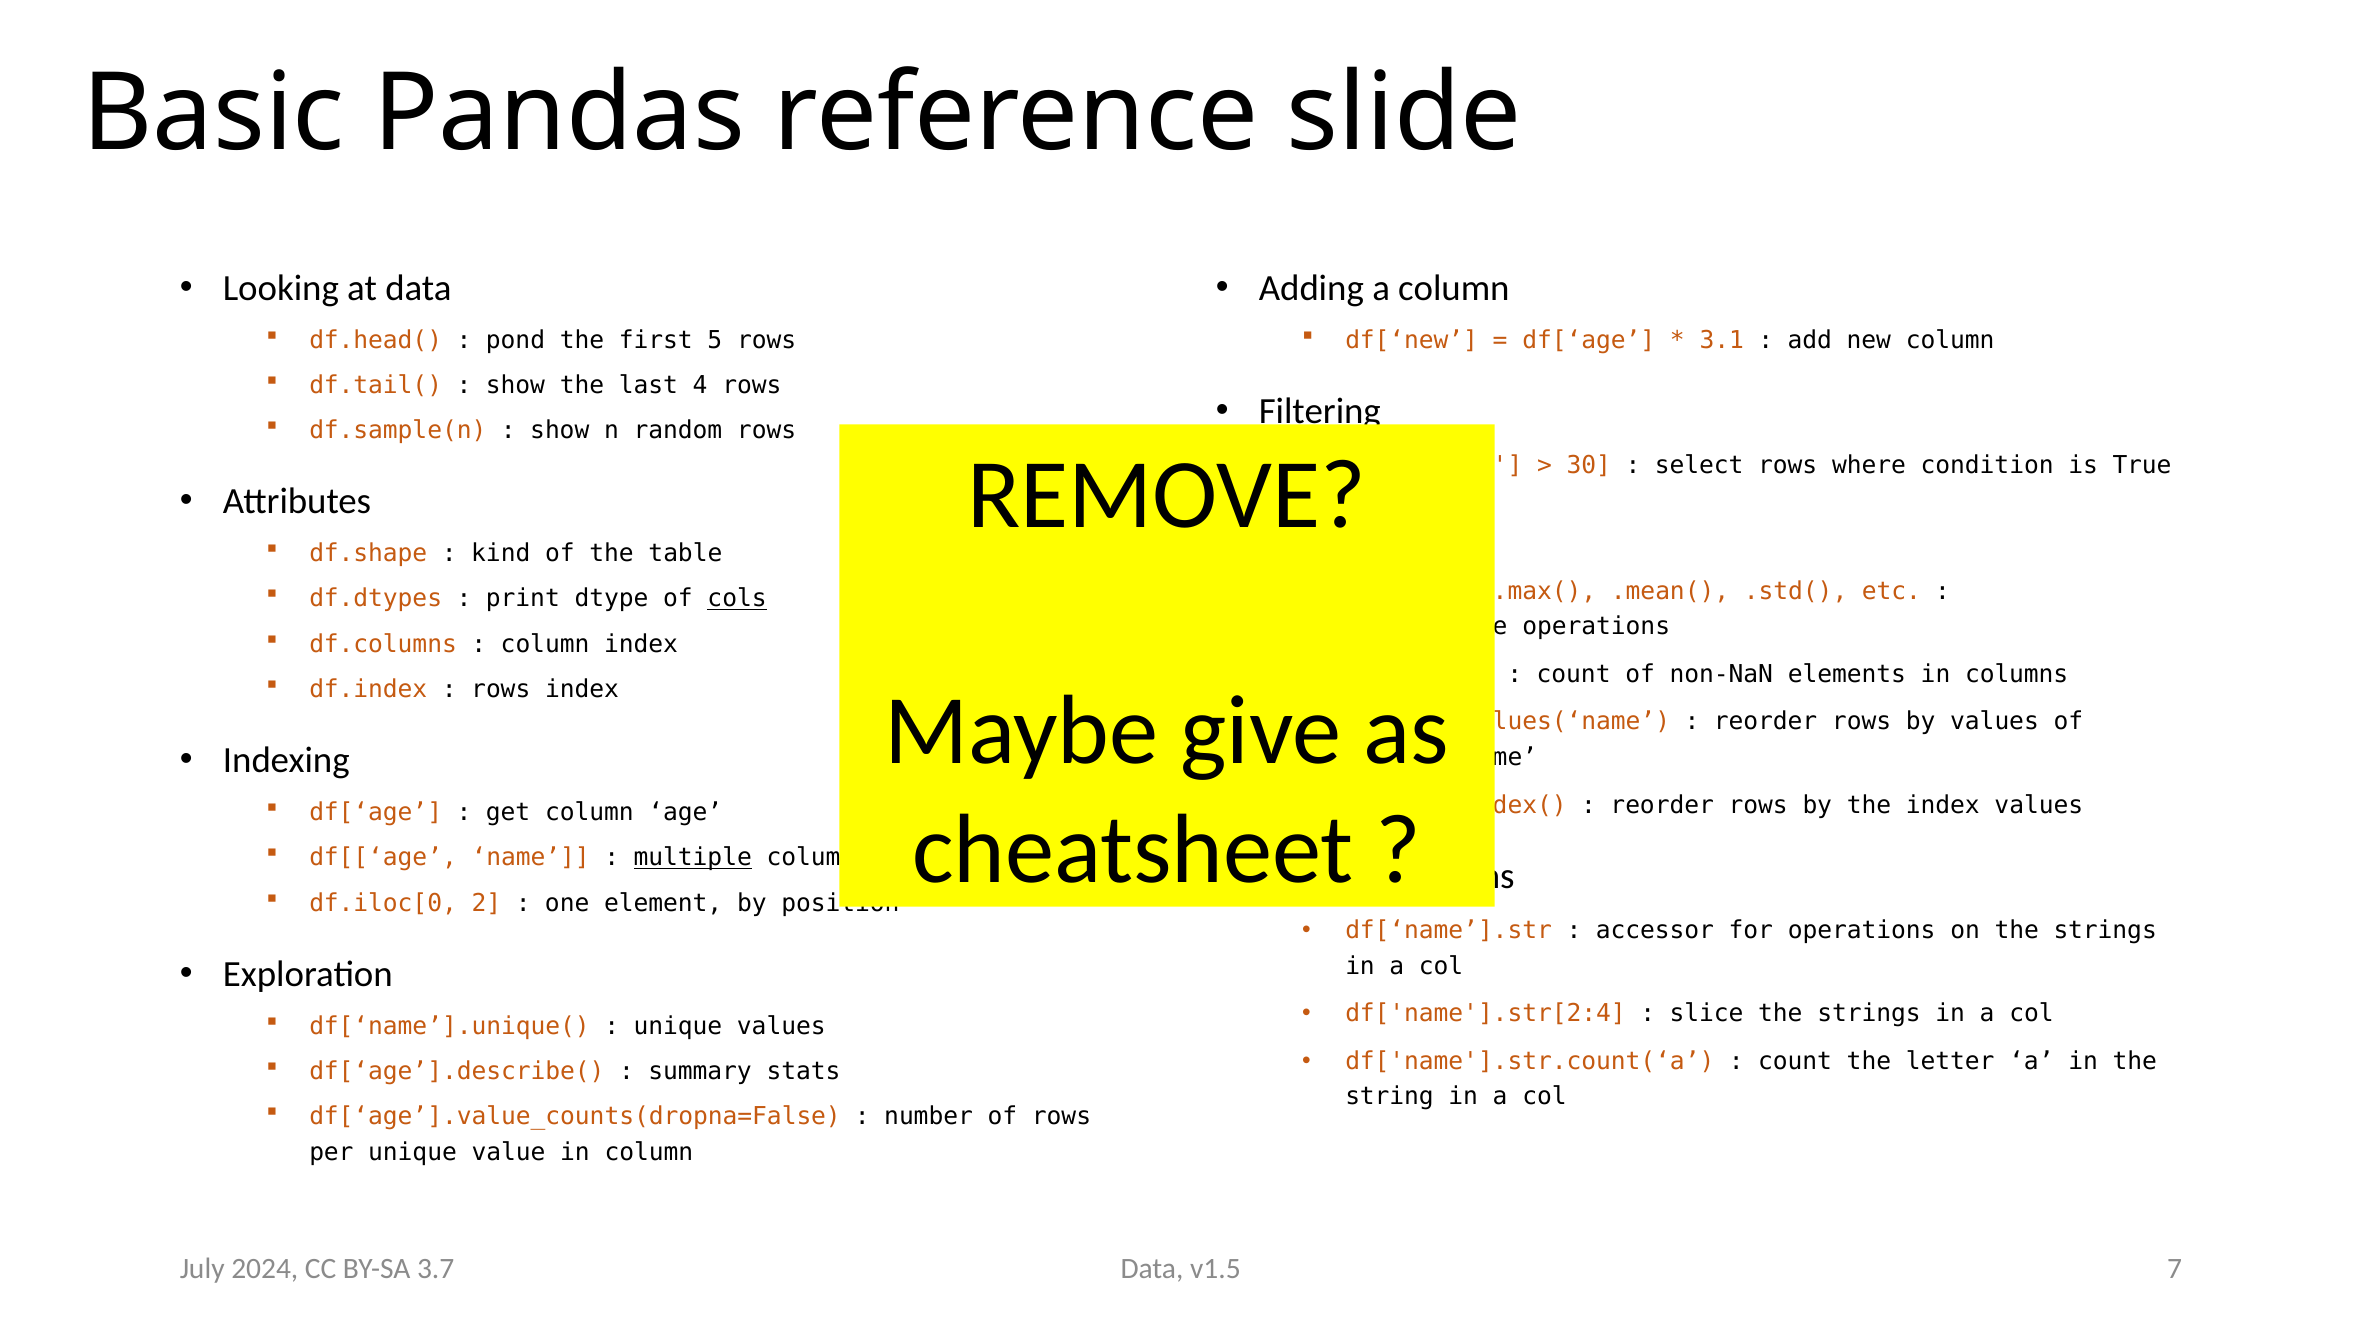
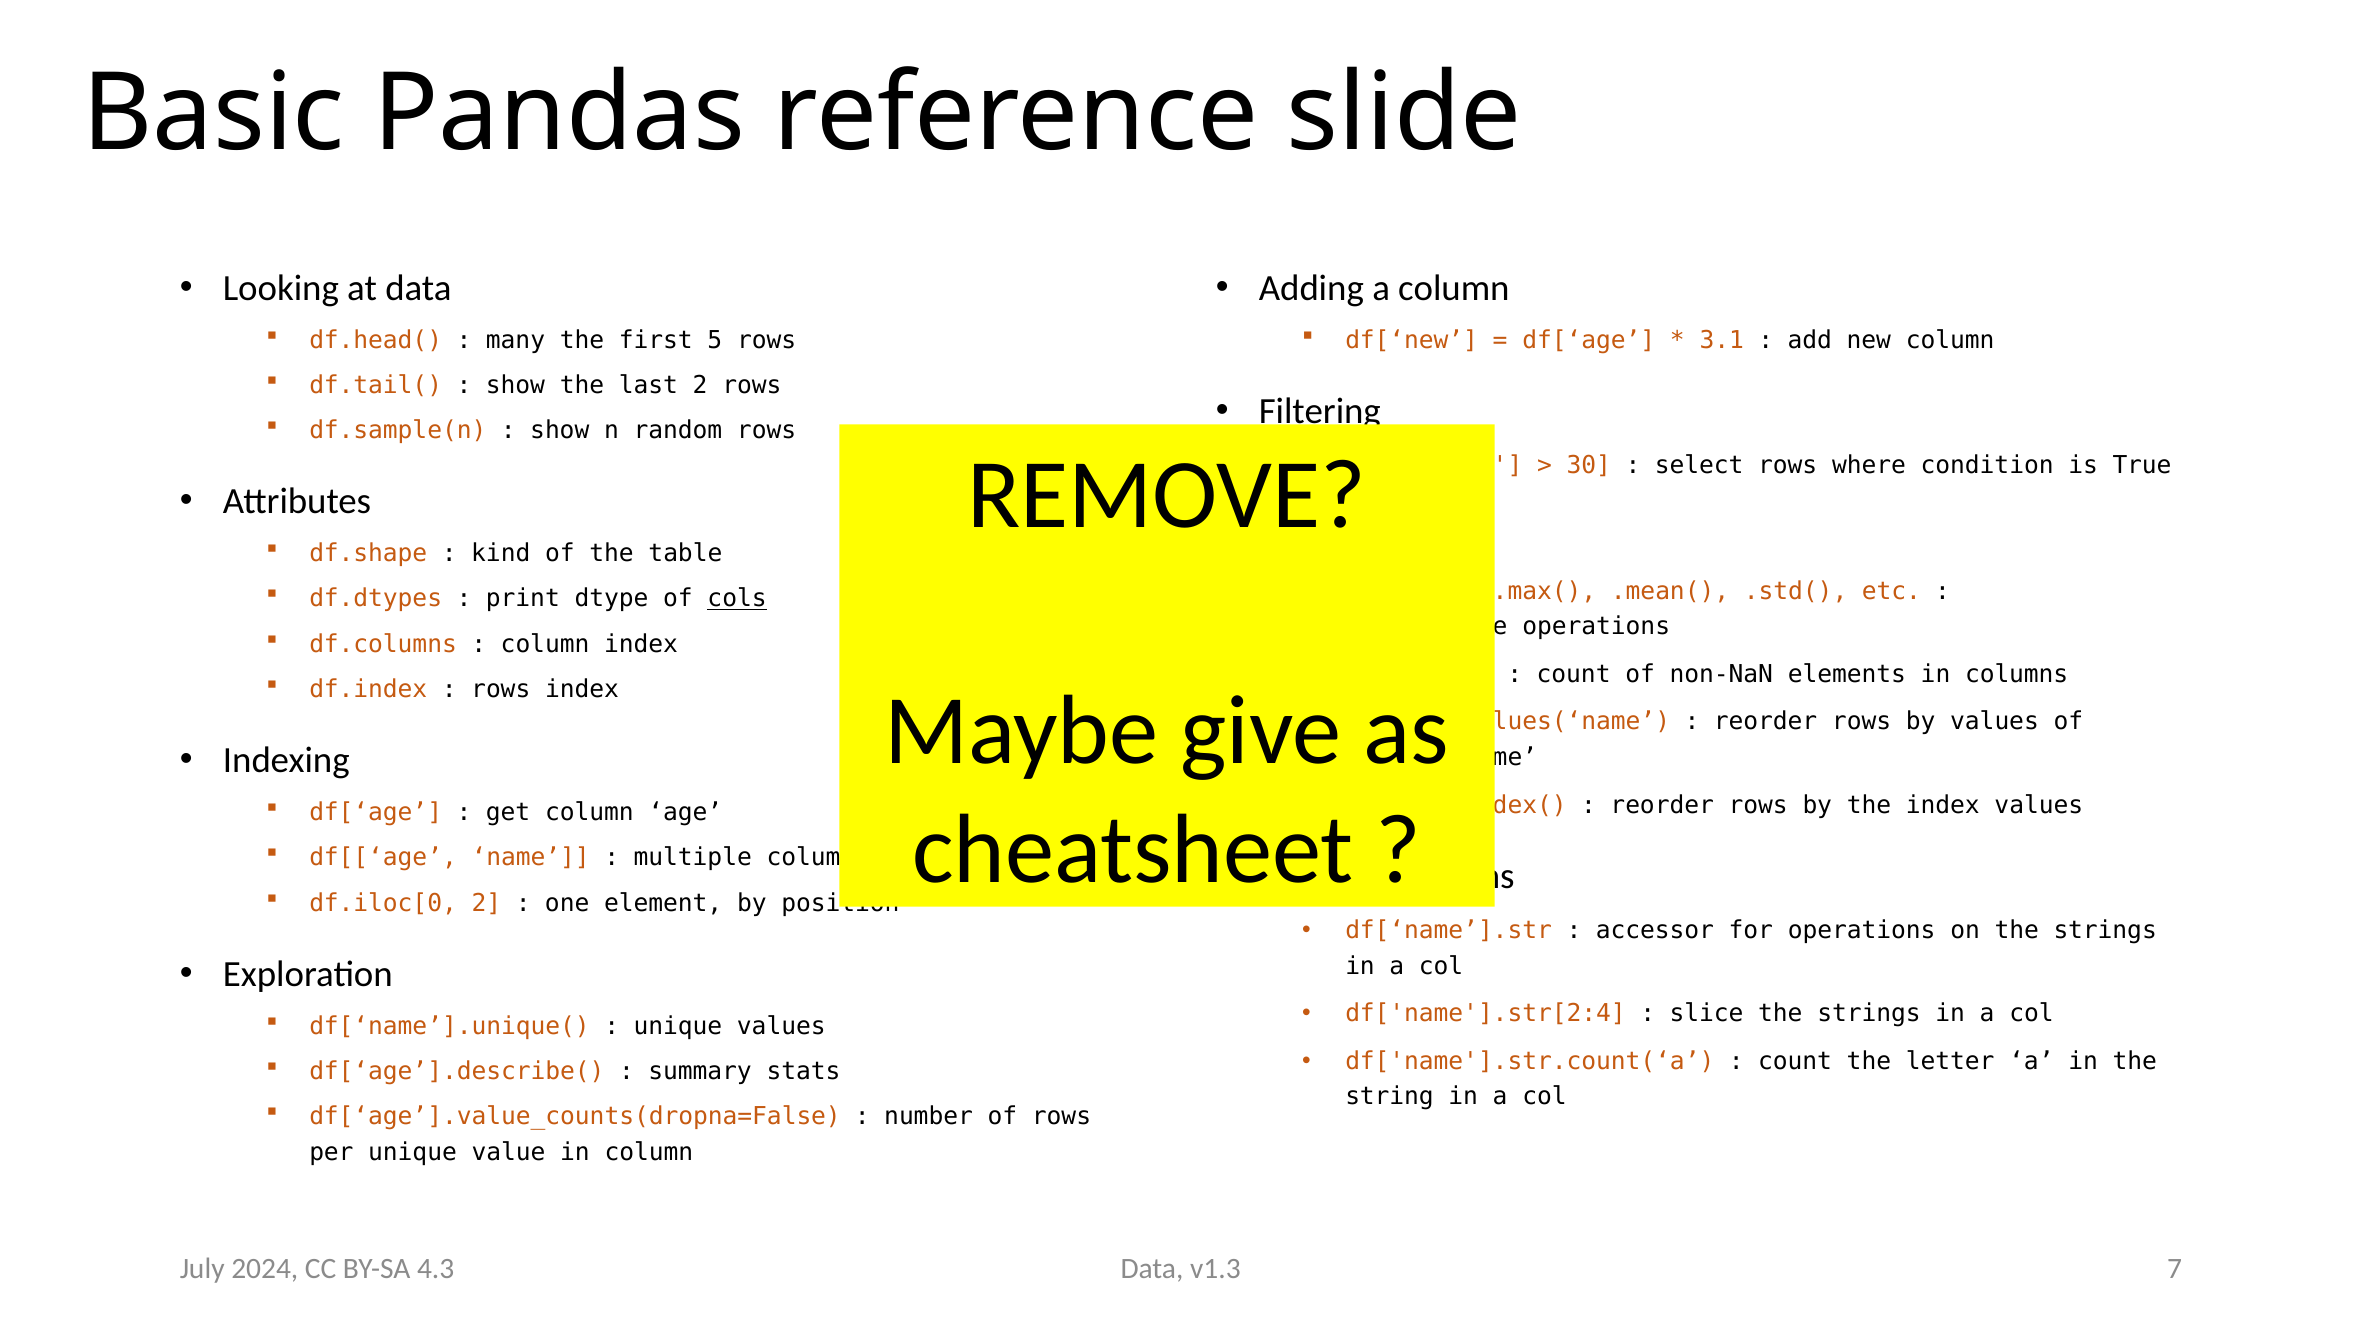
pond: pond -> many (516, 340)
last 4: 4 -> 2 (700, 385)
multiple underline: present -> none (693, 857)
v1.5: v1.5 -> v1.3 (1215, 1268)
3.7: 3.7 -> 4.3 (436, 1269)
